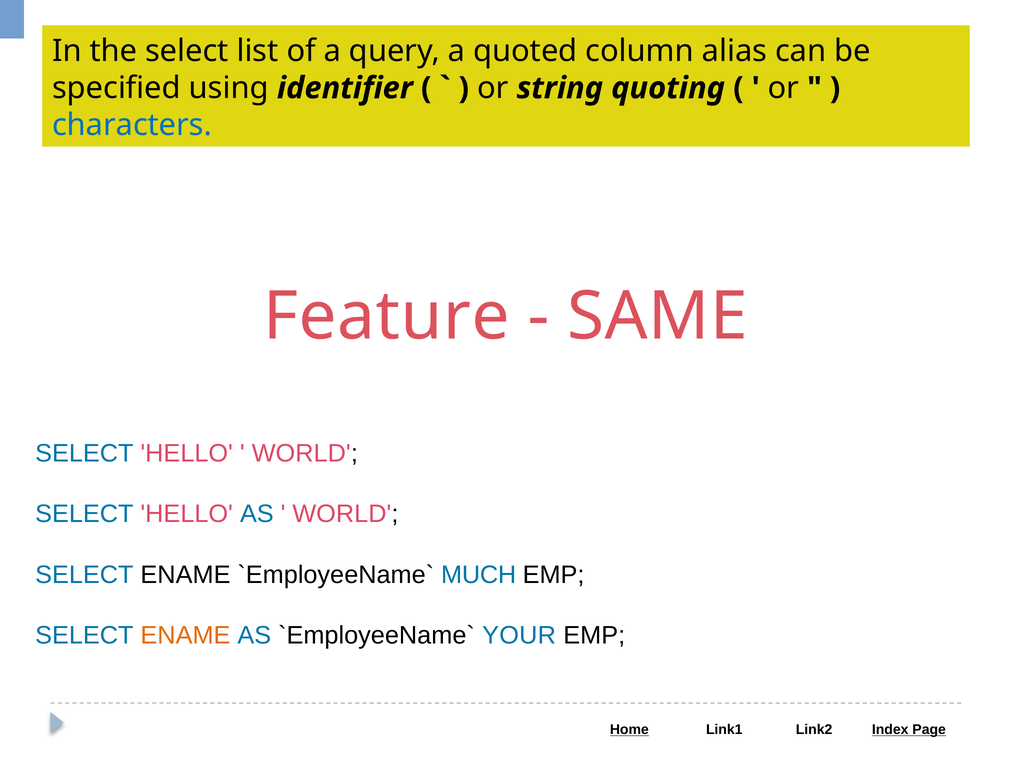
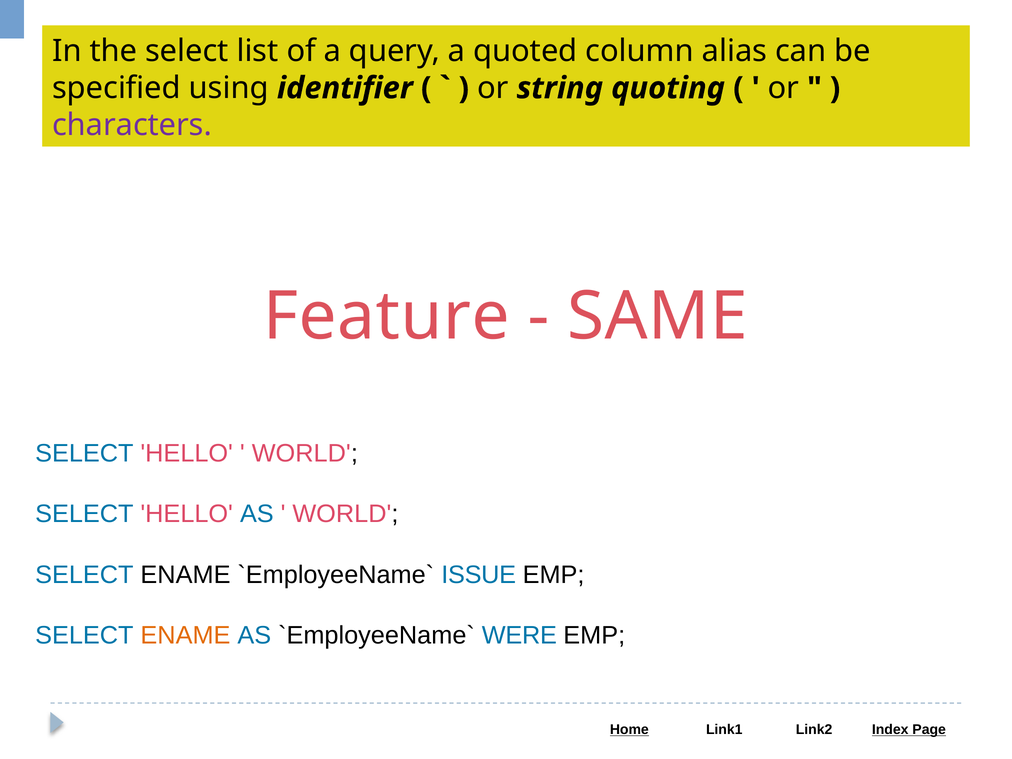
characters colour: blue -> purple (132, 125)
MUCH: MUCH -> ISSUE (479, 575)
YOUR: YOUR -> WERE (519, 635)
